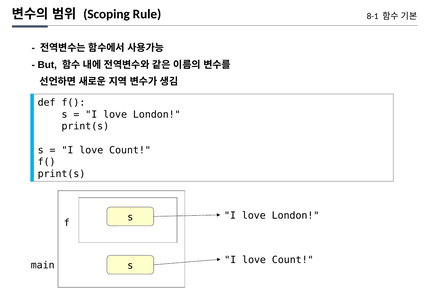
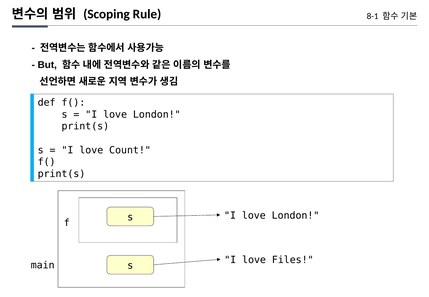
Count: Count -> Files (293, 260)
